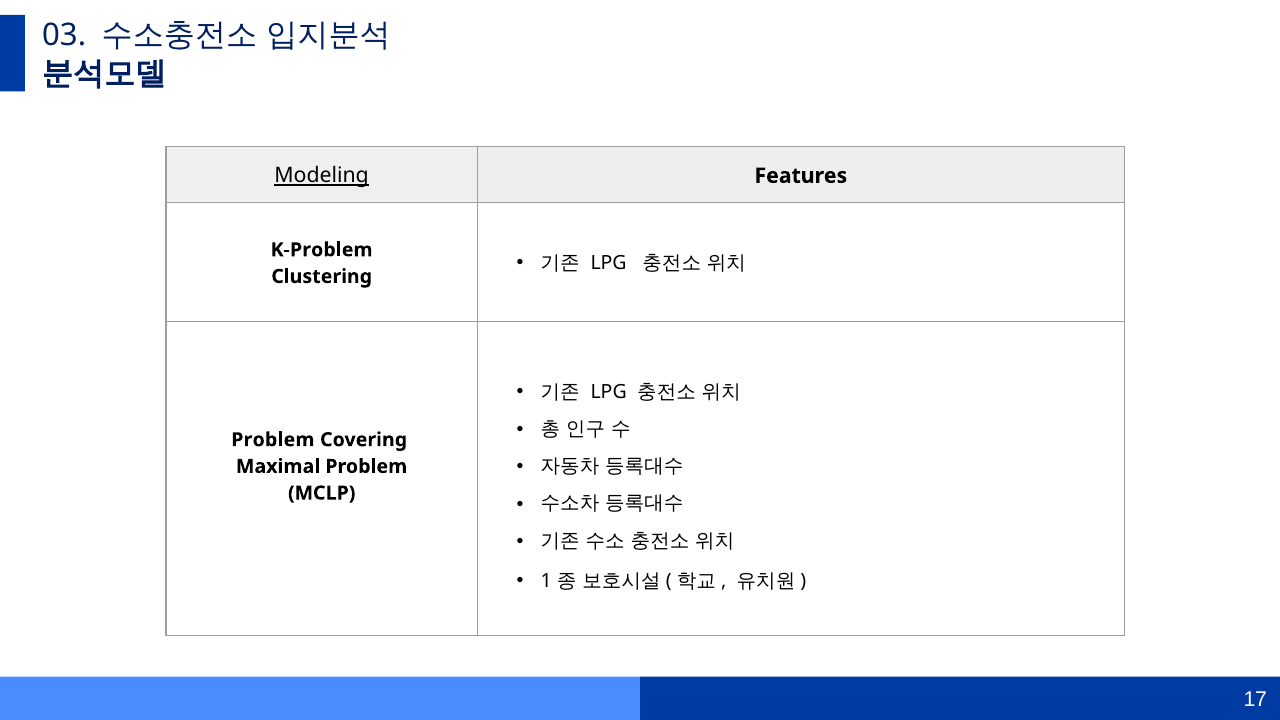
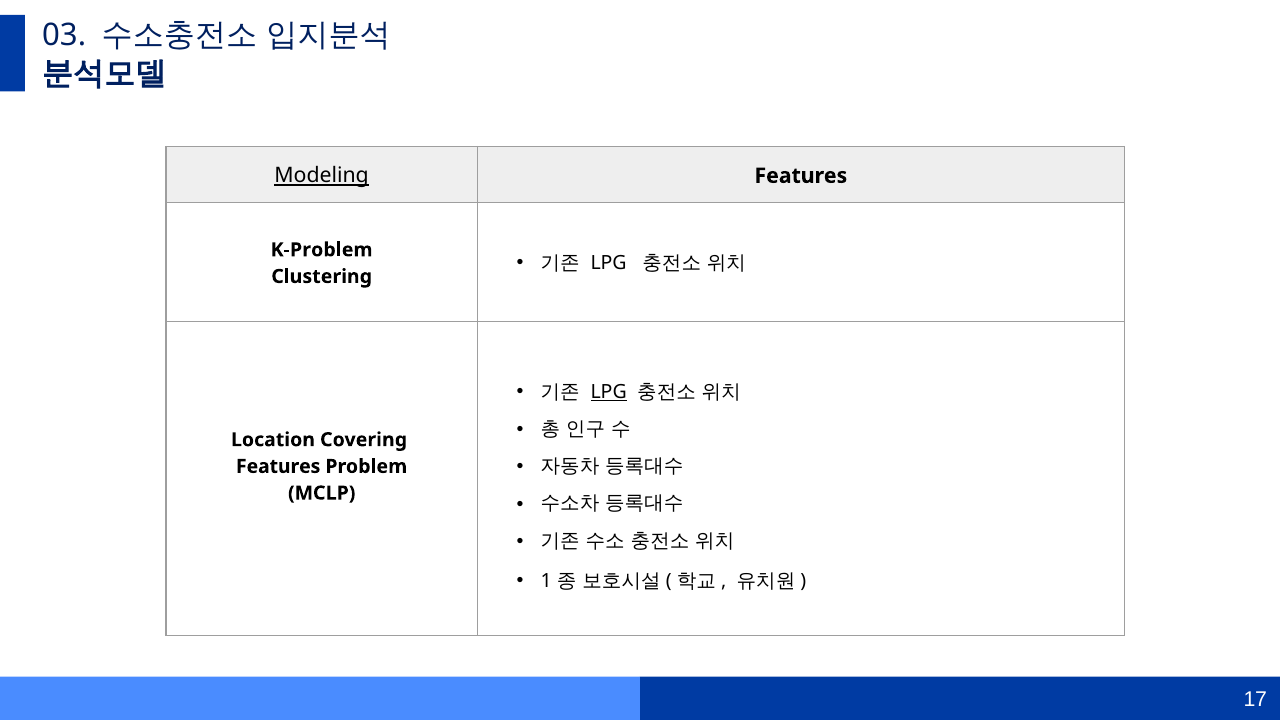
LPG underline: none -> present (609, 392)
Problem: Problem -> Location (273, 440)
Maximal: Maximal -> Features (278, 466)
